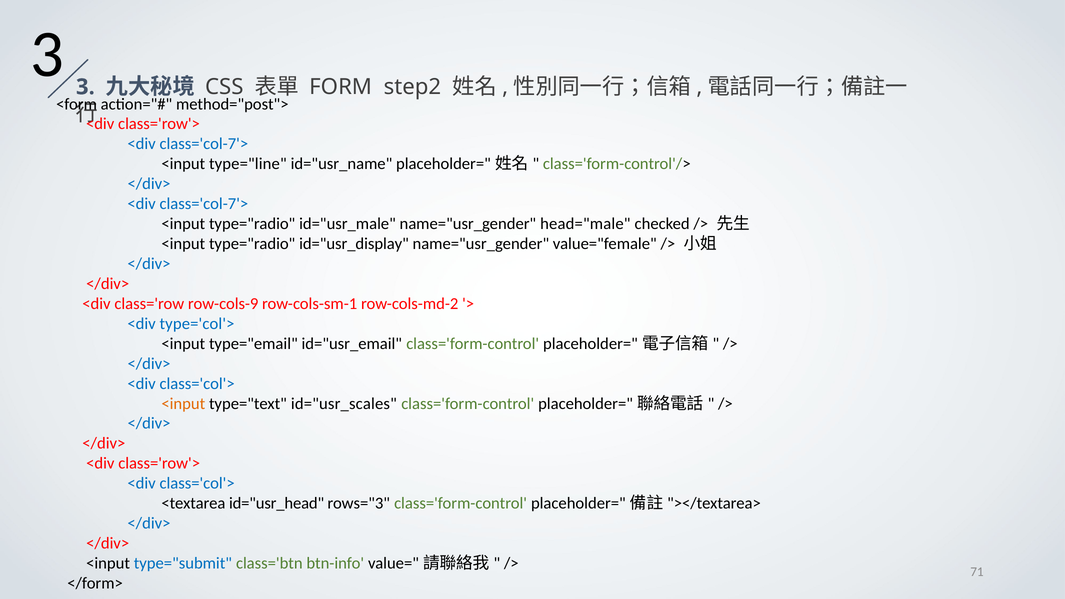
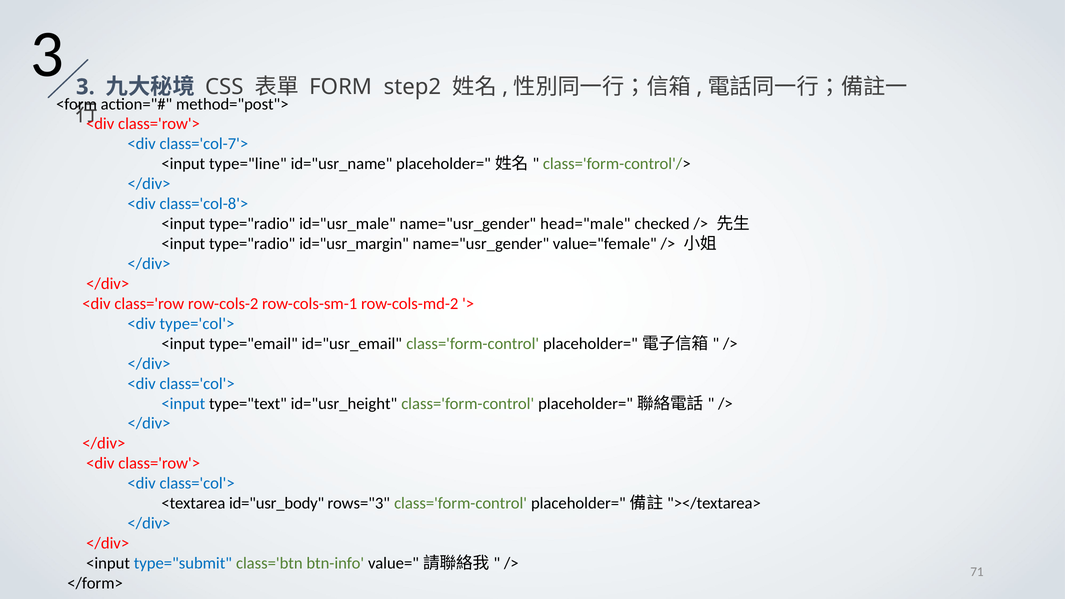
class='col-7'>: class='col-7'> -> class='col-8'> (204, 204)
id="usr_display: id="usr_display -> id="usr_margin (354, 244)
row-cols-9: row-cols-9 -> row-cols-2 (223, 304)
<input colour: orange -> blue (183, 404)
id="usr_scales: id="usr_scales -> id="usr_height (344, 404)
id="usr_head: id="usr_head -> id="usr_body (277, 503)
